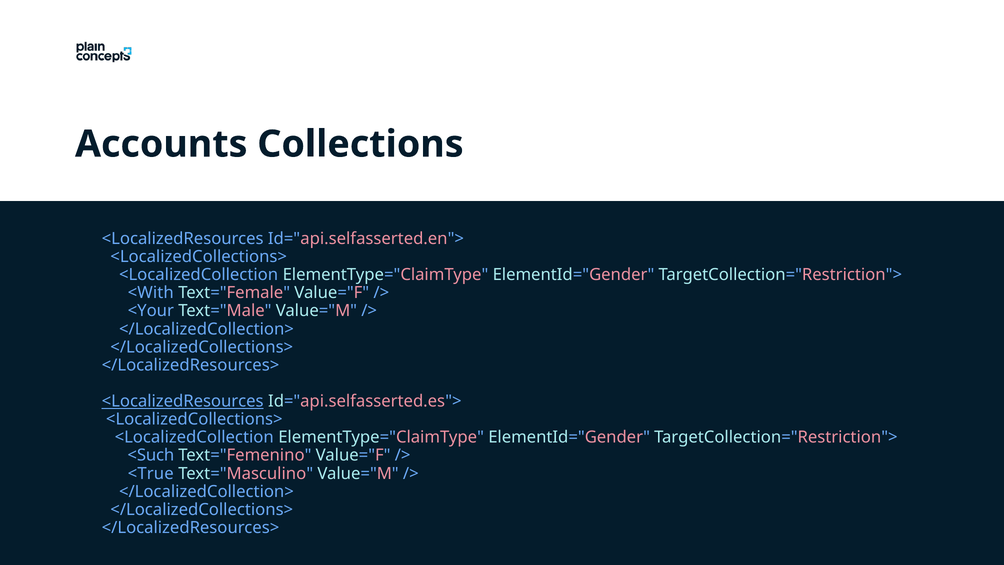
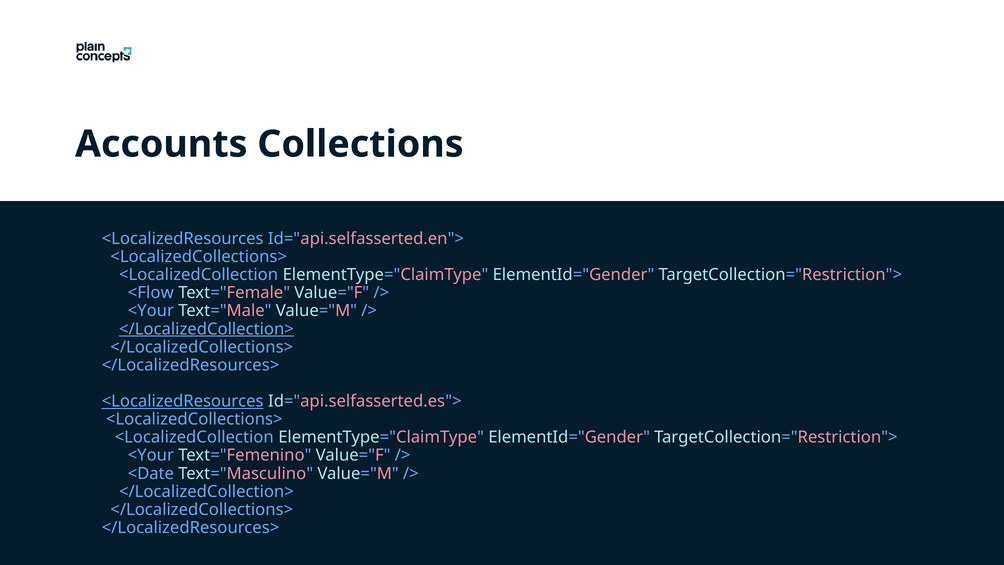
<With: <With -> <Flow (151, 293)
</LocalizedCollection> underline: none -> present (206, 329)
<Such: <Such -> <Your (151, 455)
<True: <True -> <Date (151, 473)
